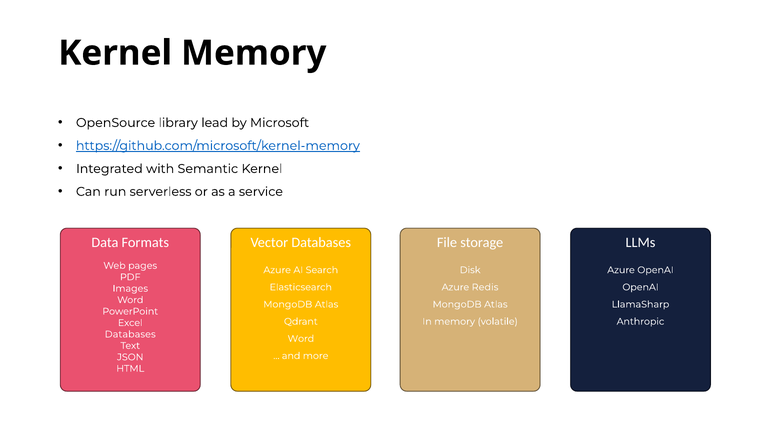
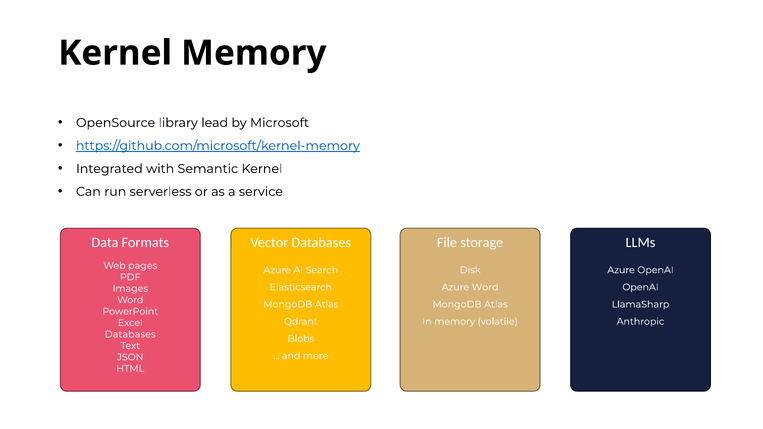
Azure Redis: Redis -> Word (485, 287)
Word: Word -> Blobs (301, 339)
